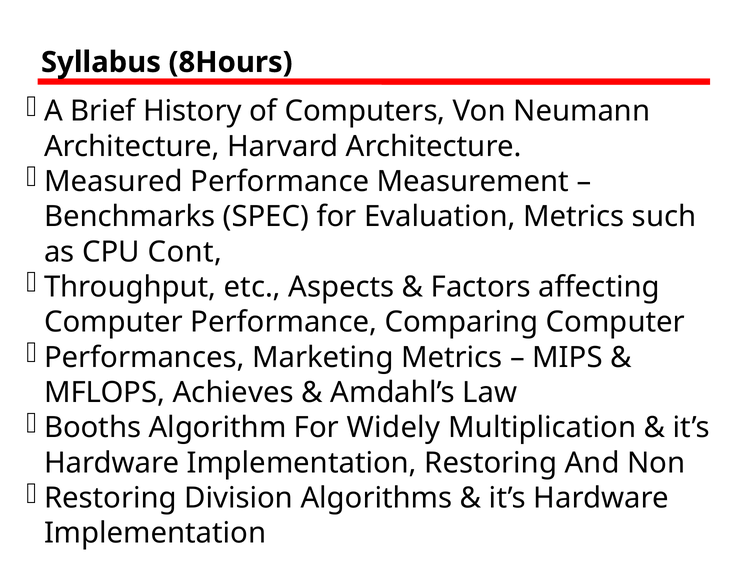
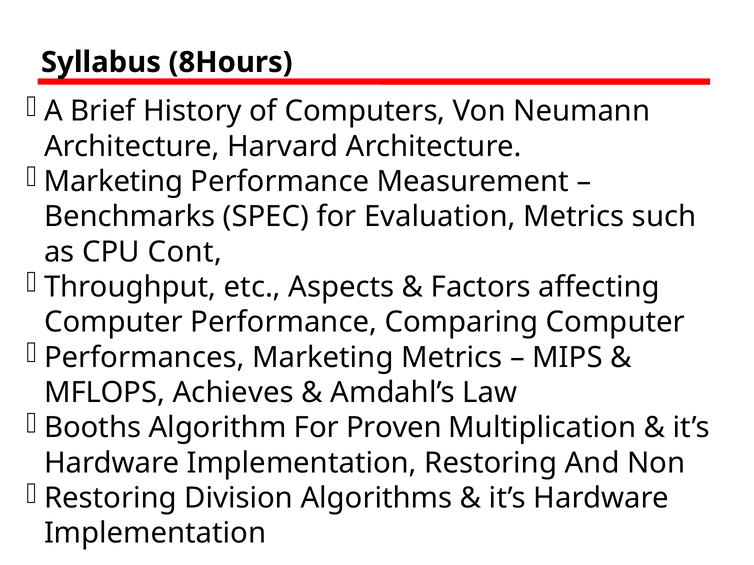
Measured: Measured -> Marketing (114, 182)
Widely: Widely -> Proven (394, 428)
